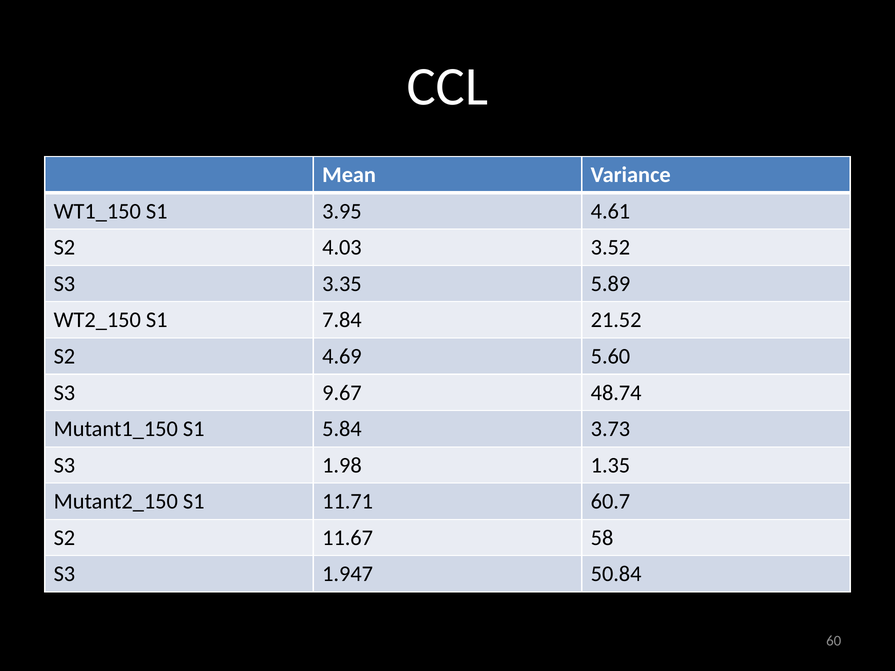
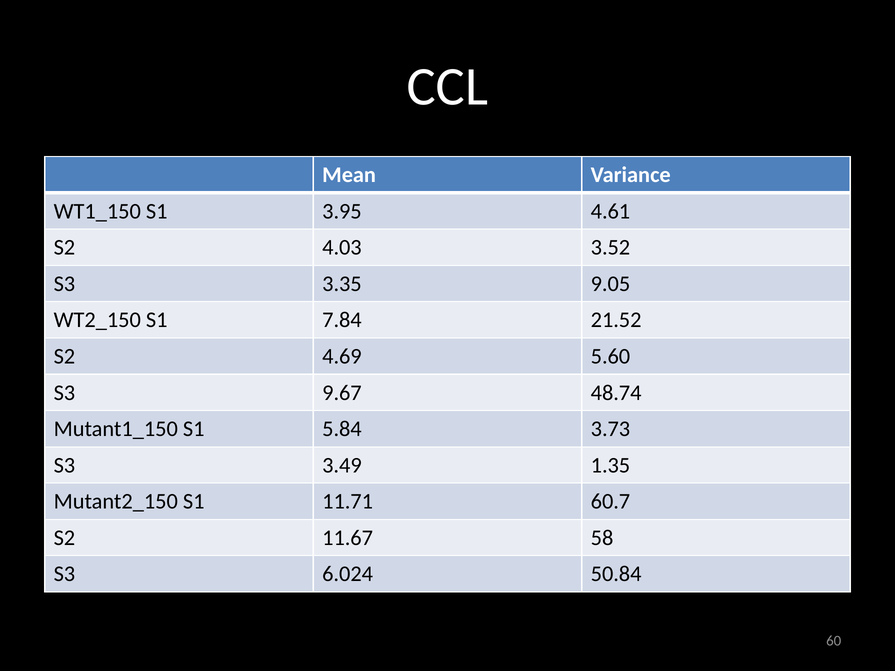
5.89: 5.89 -> 9.05 (610, 284)
1.98: 1.98 -> 3.49 (342, 465)
1.947: 1.947 -> 6.024 (348, 574)
